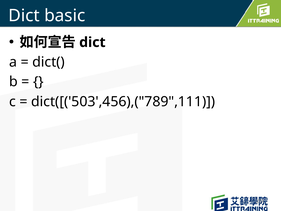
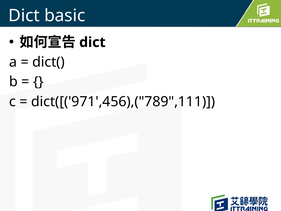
dict([('503',456),("789",111: dict([('503',456),("789",111 -> dict([('971',456),("789",111 (123, 102)
